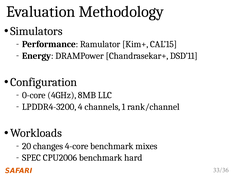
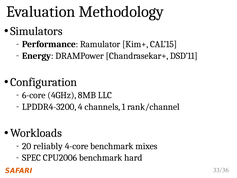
0-core: 0-core -> 6-core (34, 95)
changes: changes -> reliably (48, 146)
